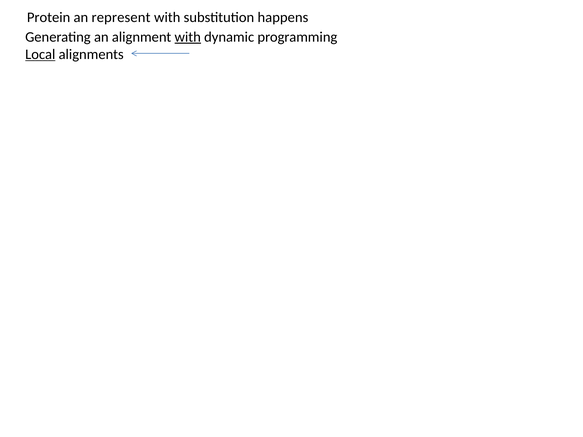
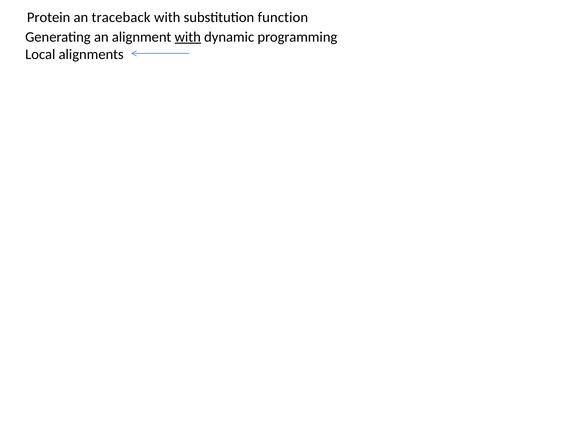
represent: represent -> traceback (121, 17)
happens: happens -> function (283, 17)
Local underline: present -> none (40, 54)
